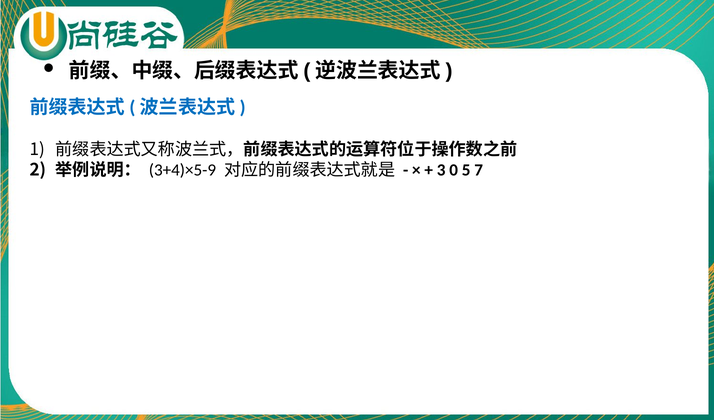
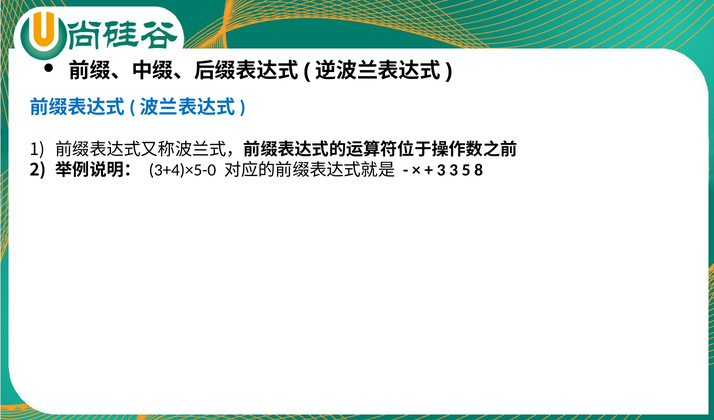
3+4)×5-9: 3+4)×5-9 -> 3+4)×5-0 (182, 170)
3 0: 0 -> 3 (454, 170)
7: 7 -> 8 (479, 170)
